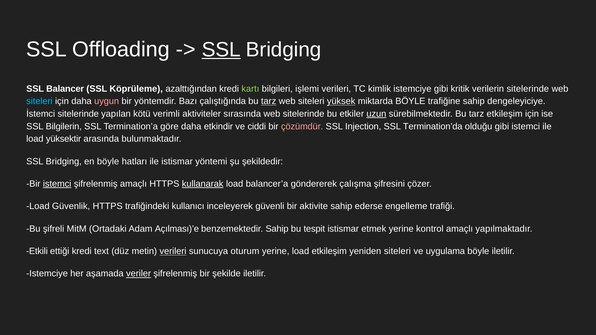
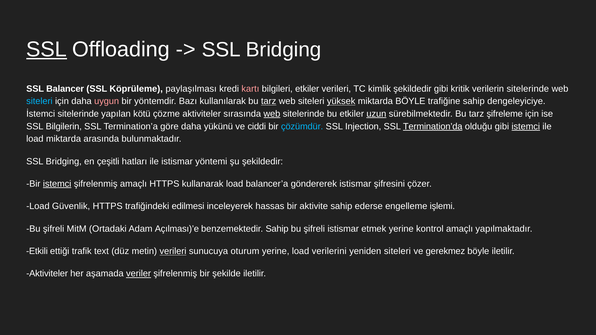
SSL underline: none -> present (47, 49)
SSL underline: present -> none (221, 50)
azalttığından: azalttığından -> paylaşılması (191, 89)
kartı colour: light green -> pink (250, 89)
bilgileri işlemi: işlemi -> etkiler (307, 89)
kimlik istemciye: istemciye -> şekildedir (412, 89)
çalıştığında: çalıştığında -> kullanılarak (223, 101)
verimli: verimli -> çözme (166, 114)
web underline: none -> present (272, 114)
tarz etkileşim: etkileşim -> şifreleme (505, 114)
etkindir: etkindir -> yükünü (218, 126)
çözümdür colour: pink -> light blue (302, 126)
Termination’da underline: none -> present (433, 126)
istemci underline: none -> present (526, 126)
load yüksektir: yüksektir -> miktarda (63, 139)
en böyle: böyle -> çeşitli (108, 161)
kullanarak underline: present -> none (203, 184)
göndererek çalışma: çalışma -> istismar (355, 184)
kullanıcı: kullanıcı -> edilmesi (188, 206)
güvenli: güvenli -> hassas (270, 206)
trafiği: trafiği -> işlemi (442, 206)
tespit: tespit -> şifreli (314, 229)
ettiği kredi: kredi -> trafik (82, 251)
load etkileşim: etkileşim -> verilerini (329, 251)
uygulama: uygulama -> gerekmez (445, 251)
Istemciye: Istemciye -> Aktiviteler (47, 274)
